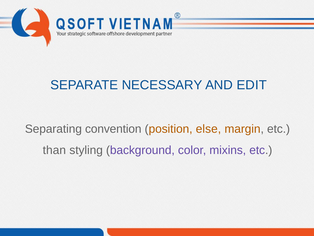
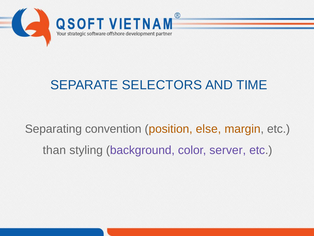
NECESSARY: NECESSARY -> SELECTORS (162, 85)
EDIT: EDIT -> TIME (252, 85)
mixins: mixins -> server (228, 150)
